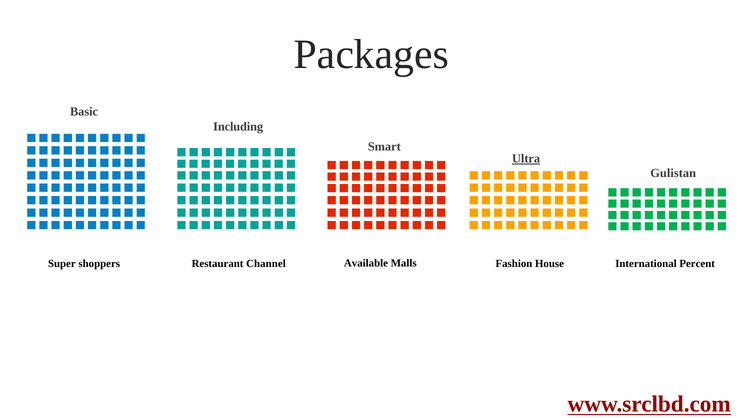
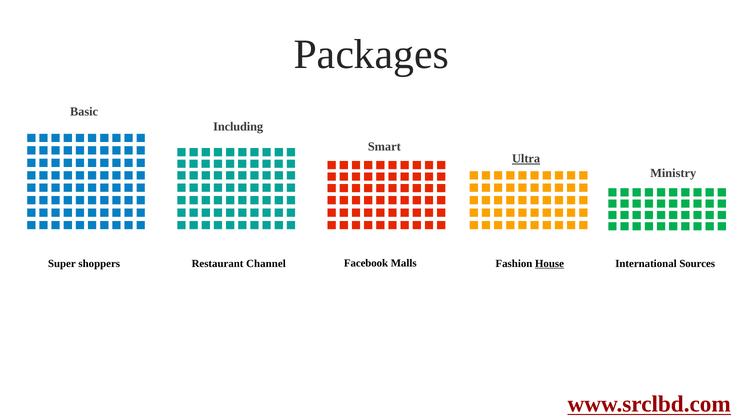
Gulistan: Gulistan -> Ministry (673, 173)
Available: Available -> Facebook (366, 263)
House underline: none -> present (550, 263)
Percent: Percent -> Sources (697, 263)
